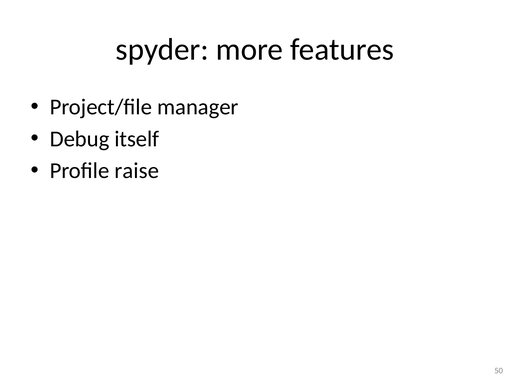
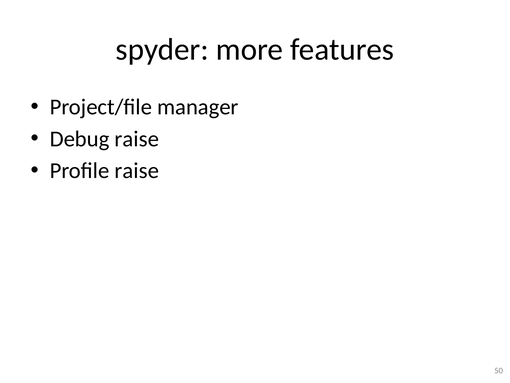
Debug itself: itself -> raise (137, 139)
